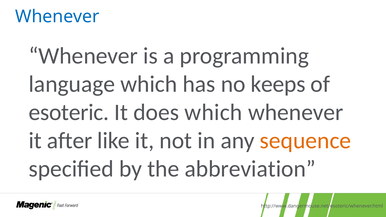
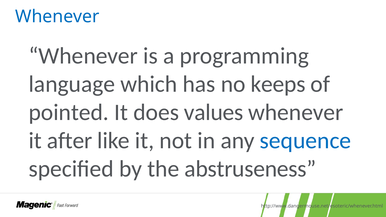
esoteric: esoteric -> pointed (69, 112)
does which: which -> values (214, 112)
sequence colour: orange -> blue (305, 141)
abbreviation: abbreviation -> abstruseness (250, 169)
